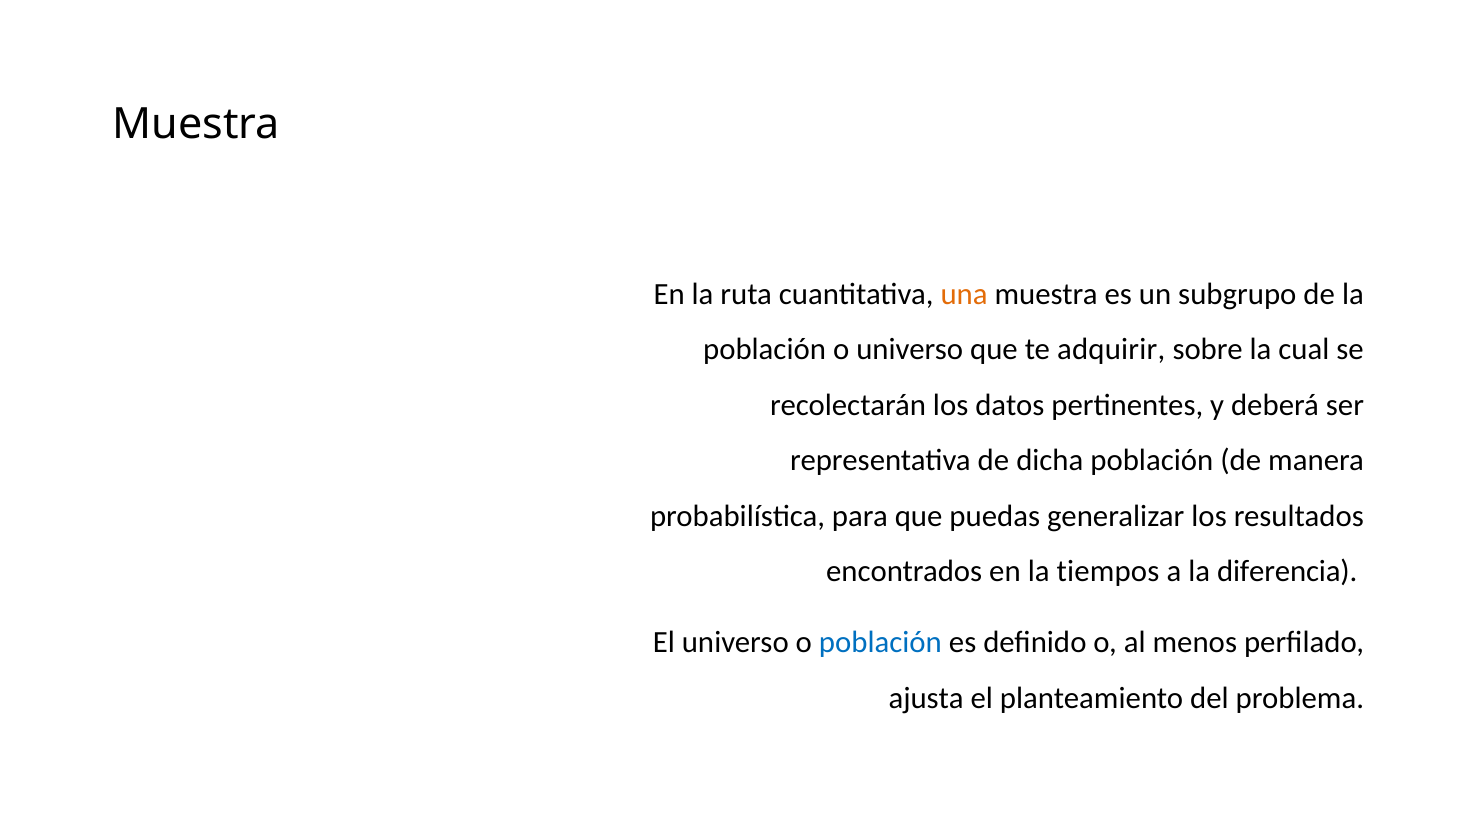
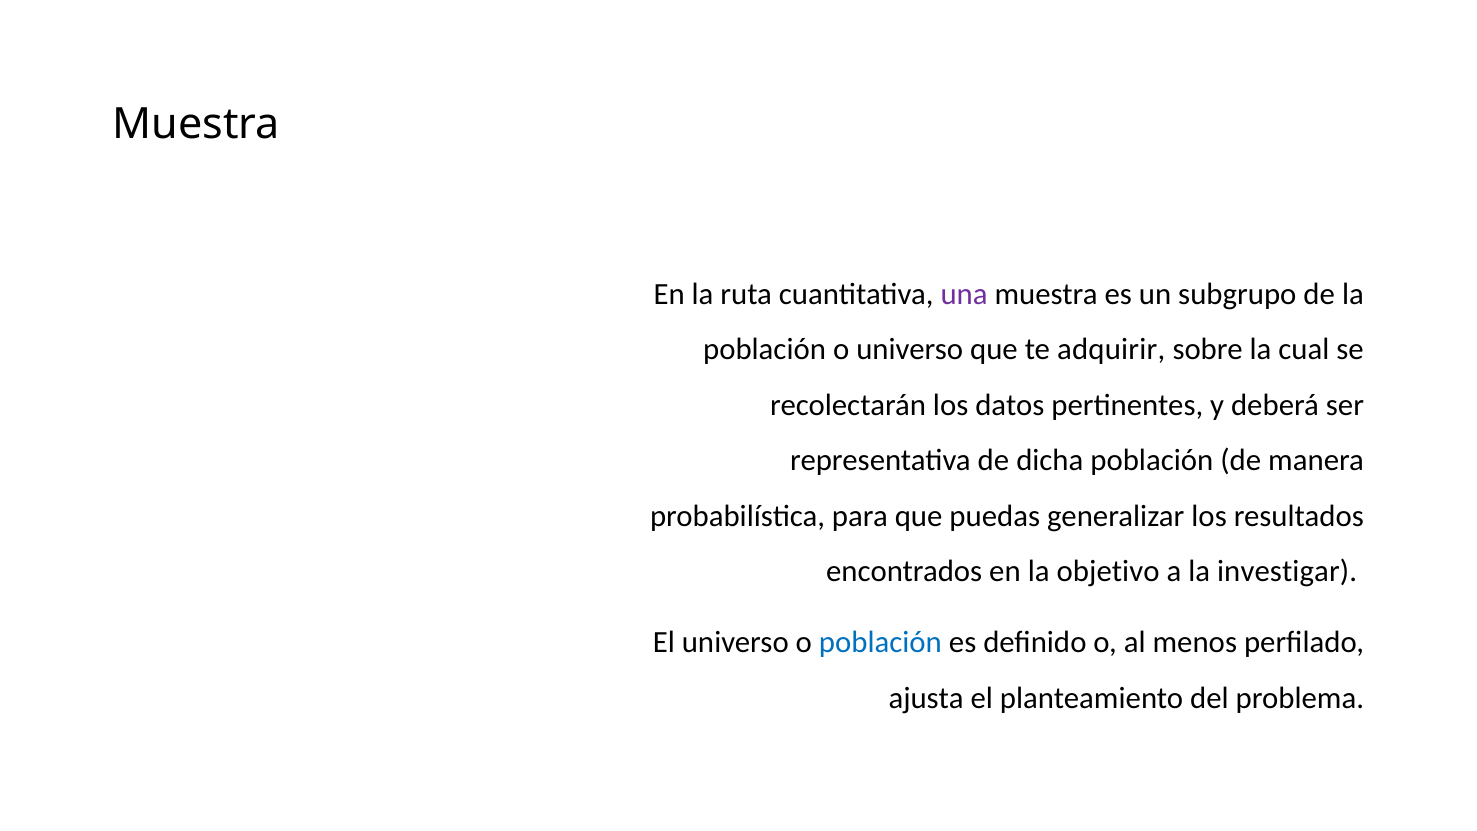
una colour: orange -> purple (964, 294)
tiempos: tiempos -> objetivo (1108, 572)
diferencia: diferencia -> investigar (1287, 572)
